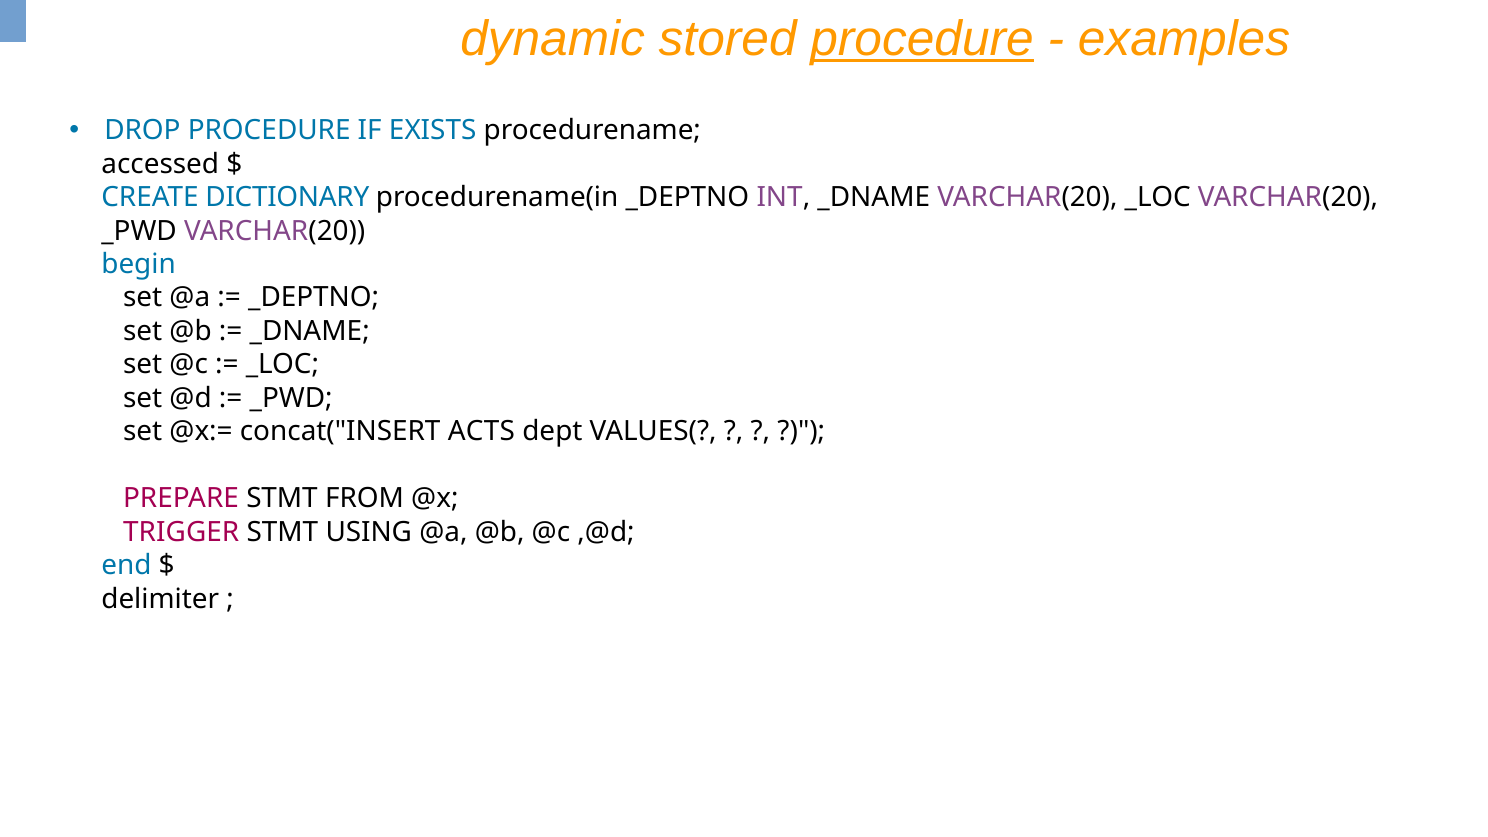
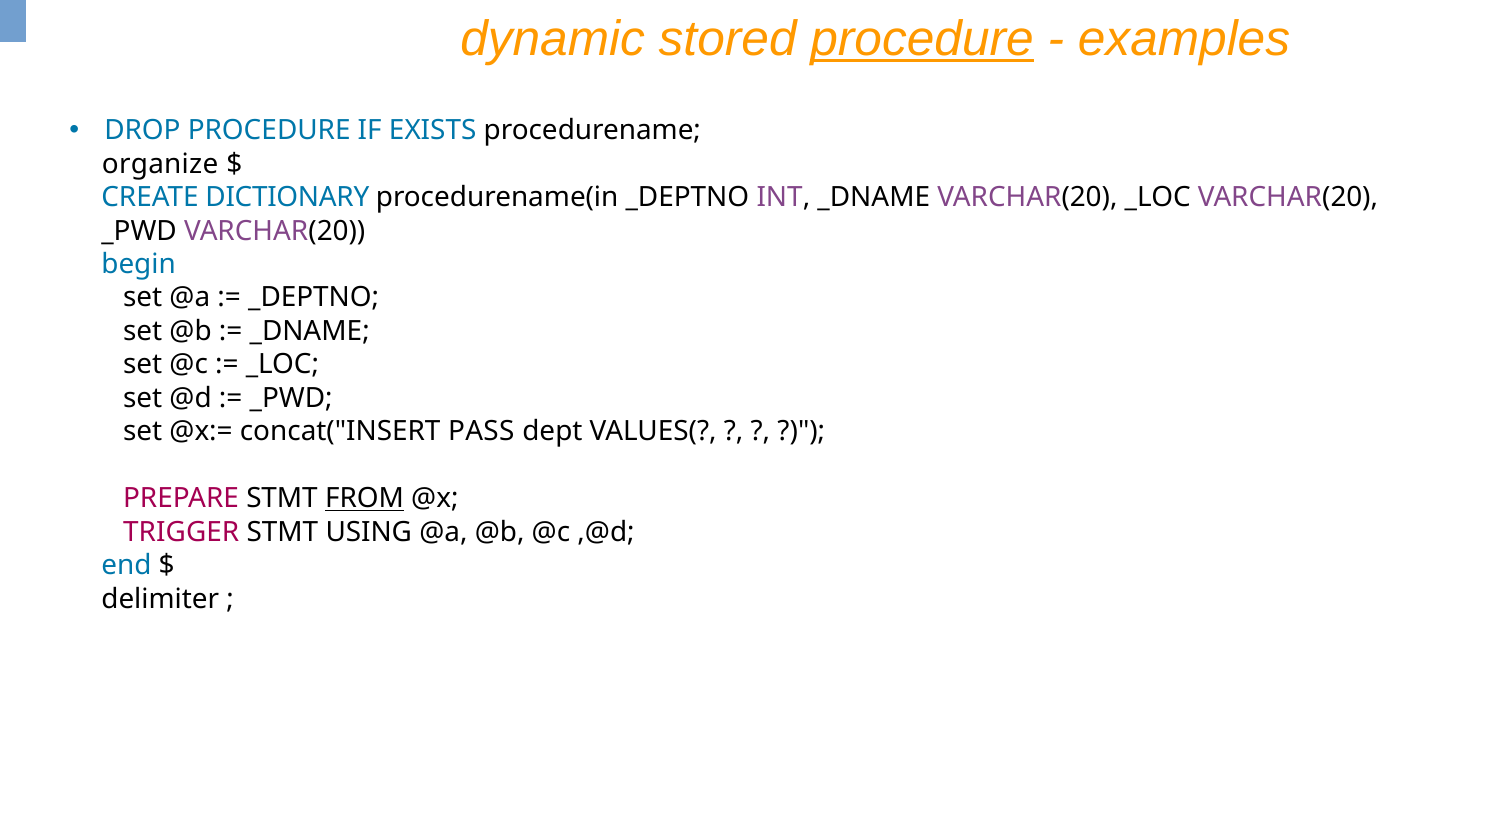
accessed: accessed -> organize (160, 164)
ACTS: ACTS -> PASS (481, 432)
FROM underline: none -> present (365, 499)
